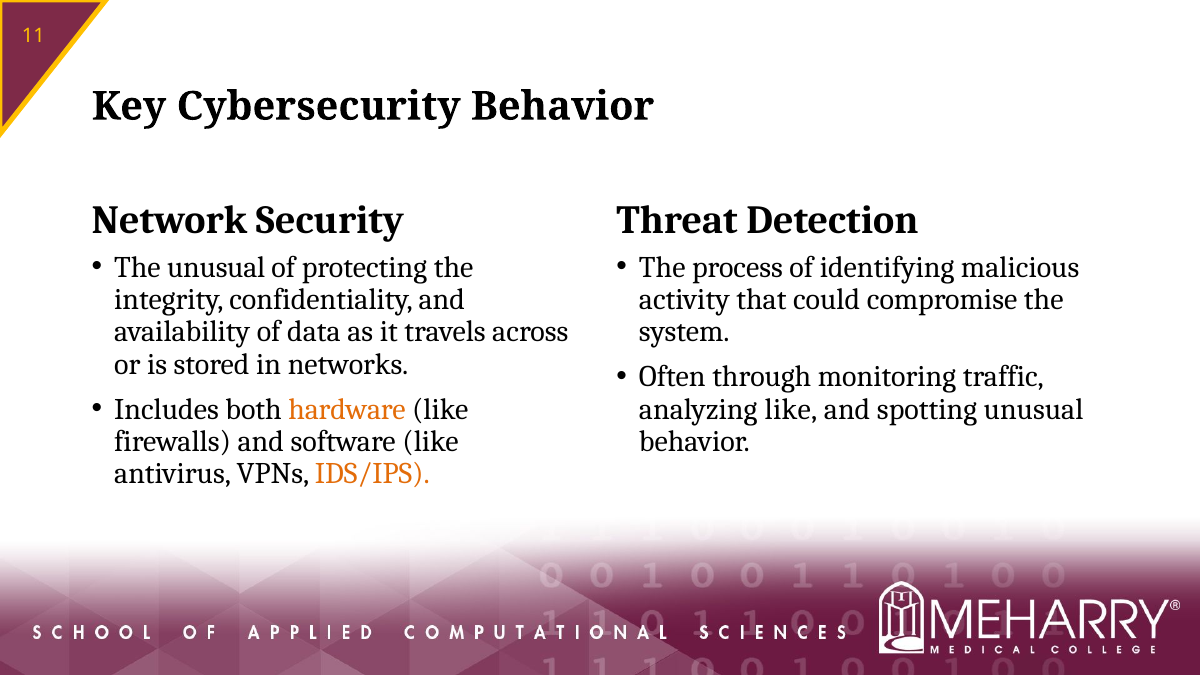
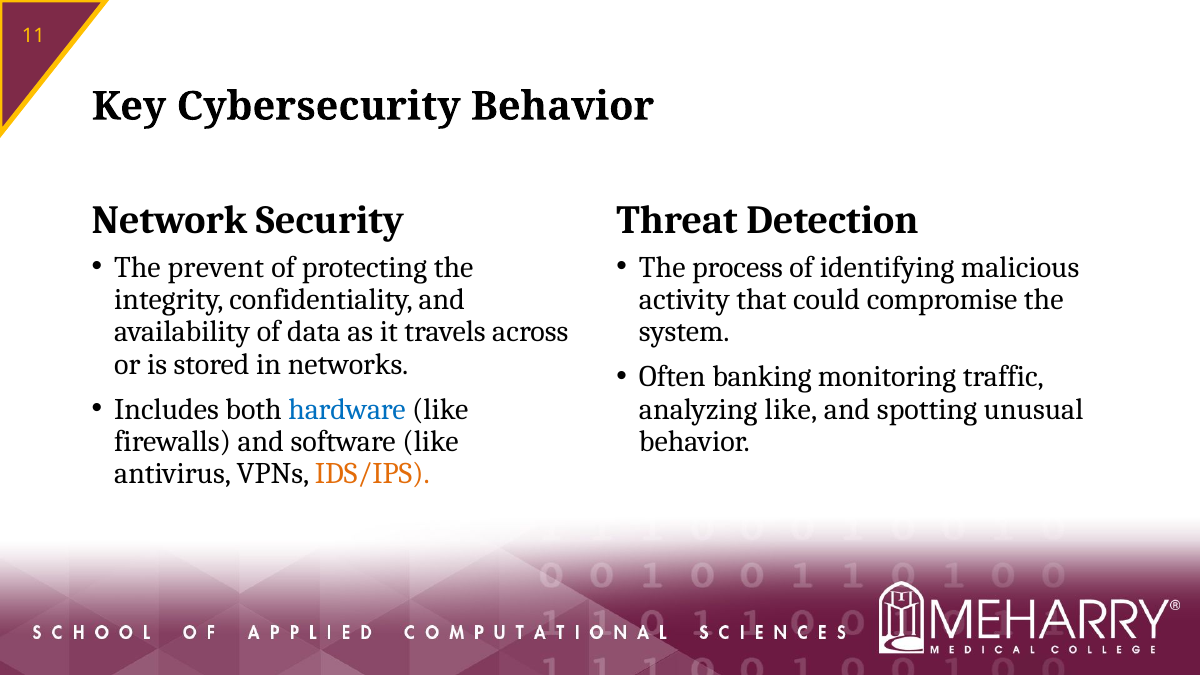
The unusual: unusual -> prevent (216, 267)
through: through -> banking (762, 377)
hardware colour: orange -> blue (347, 409)
